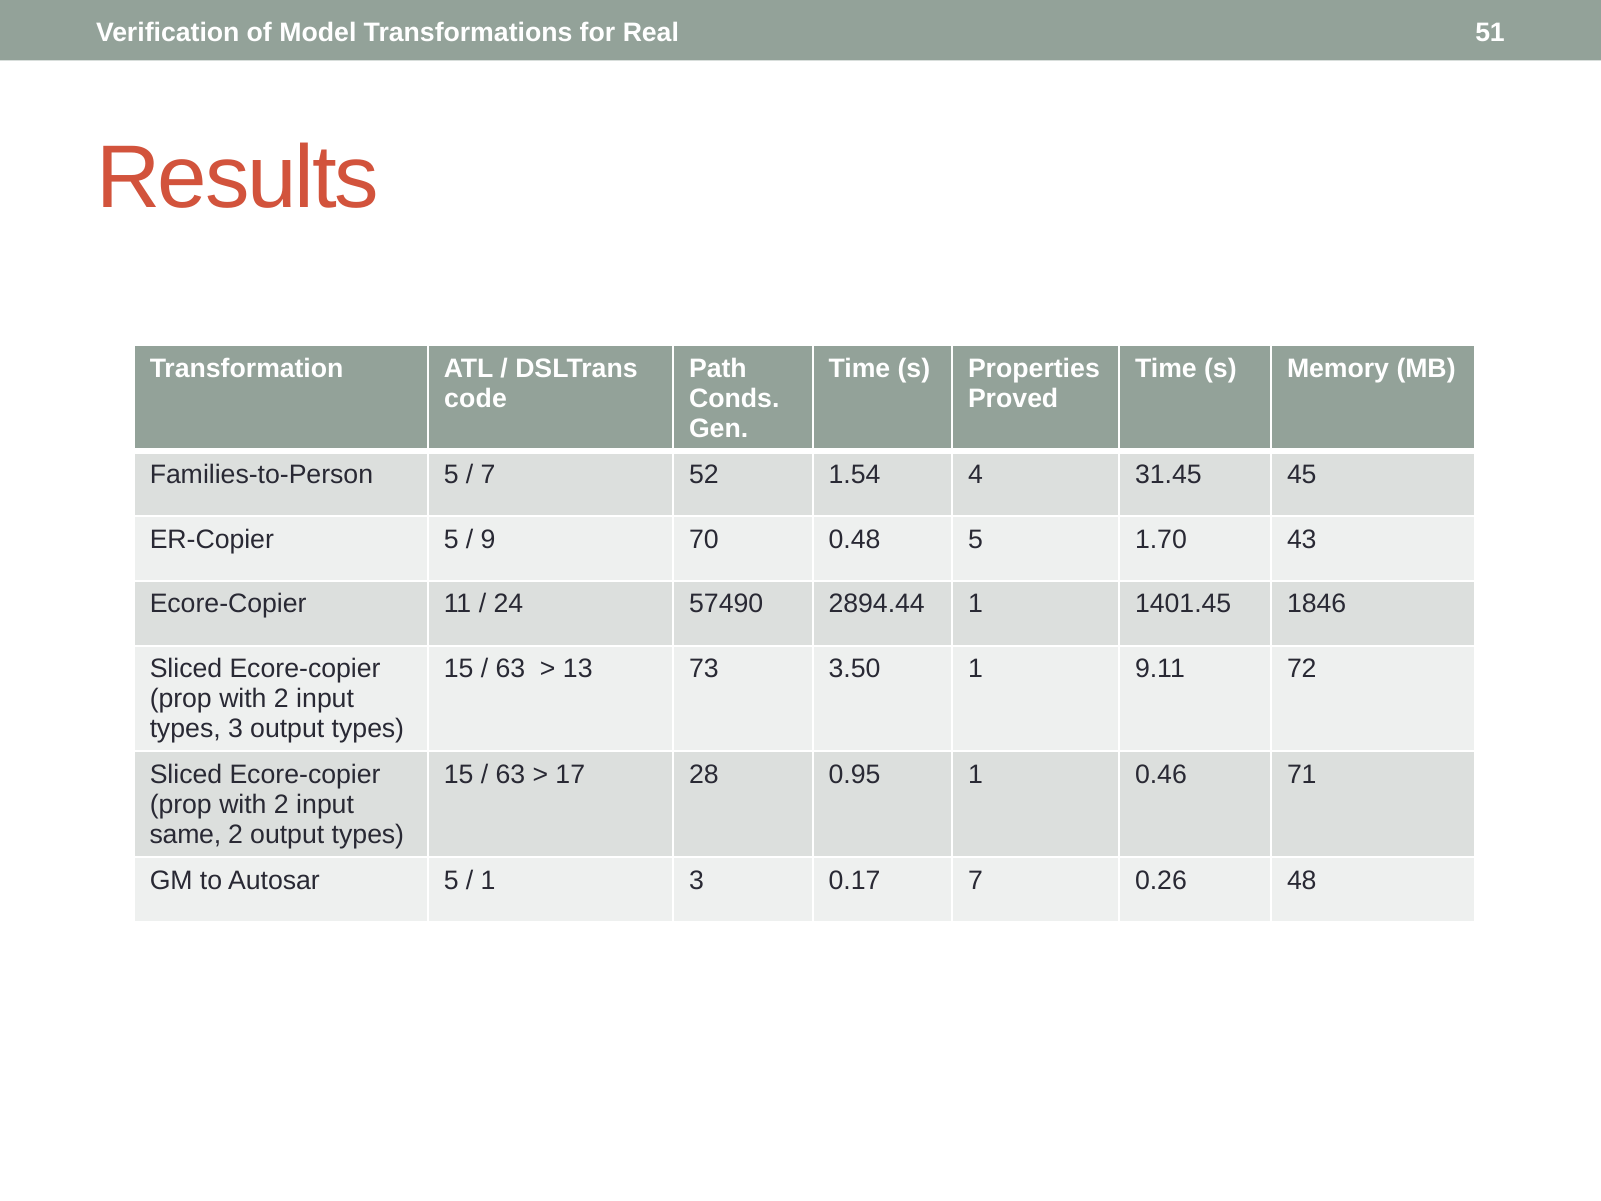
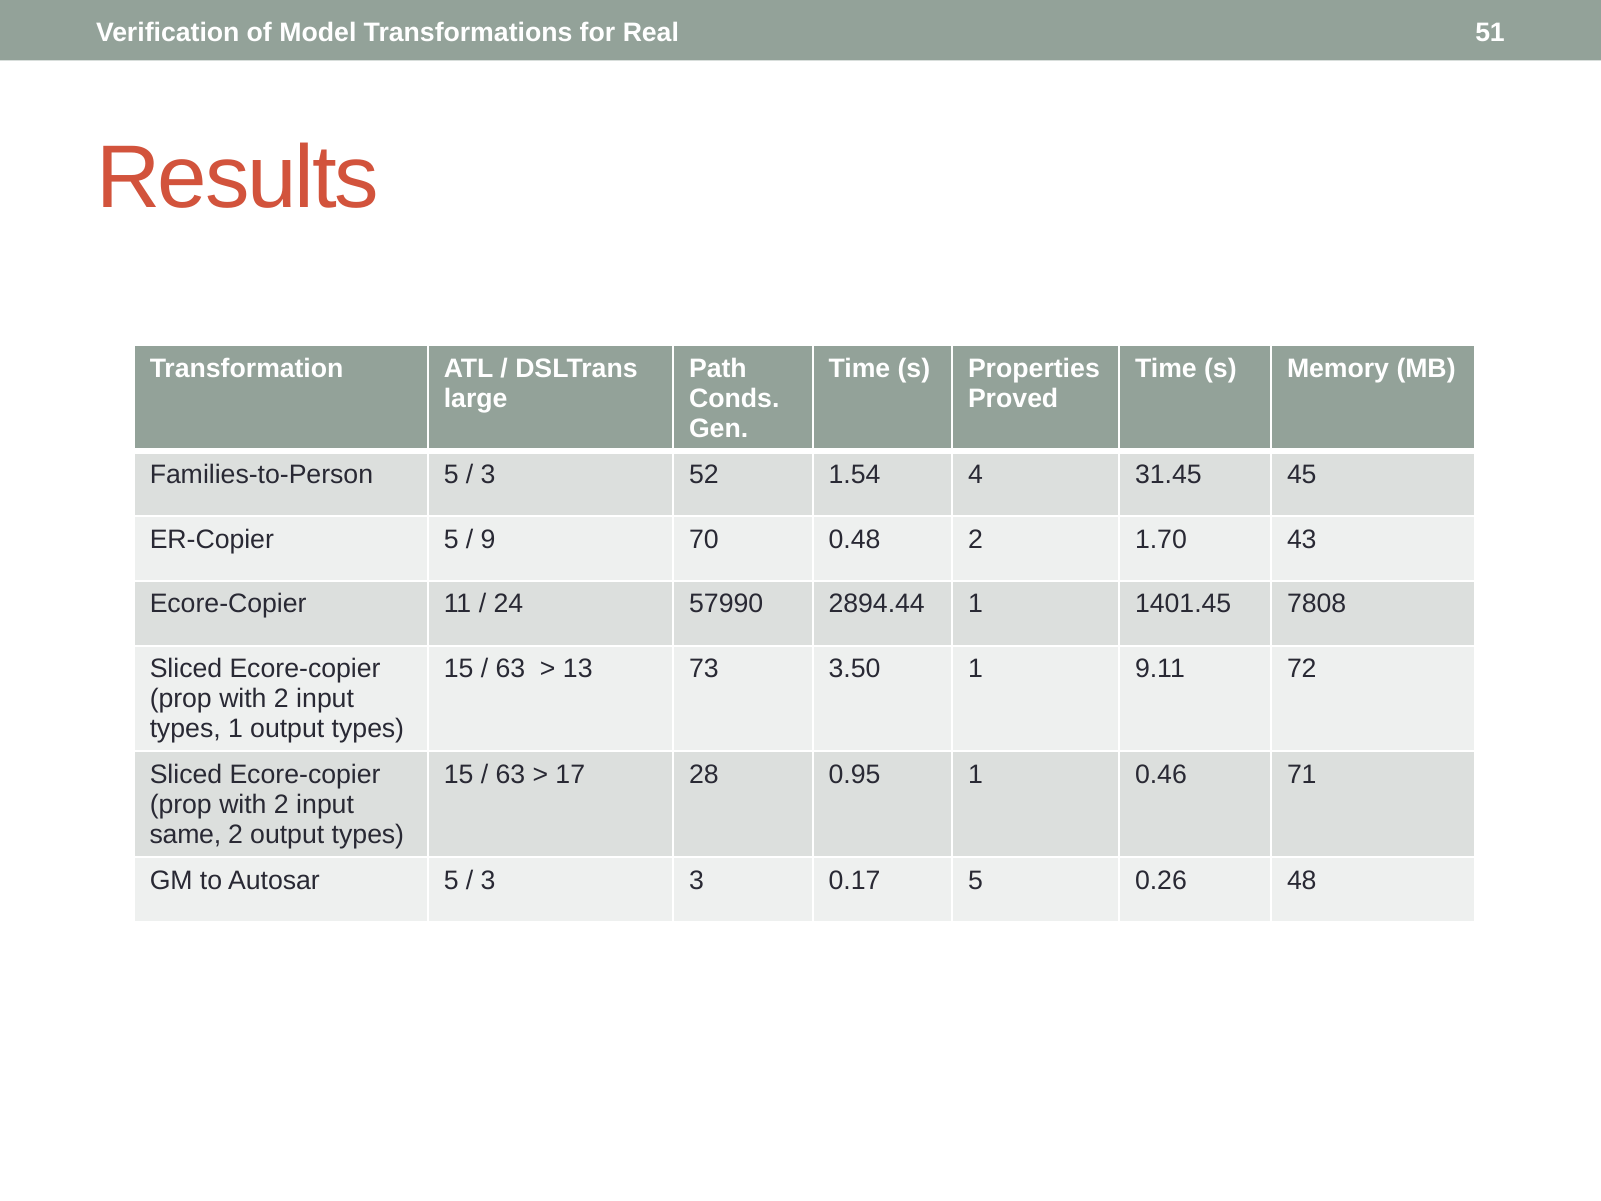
code: code -> large (476, 398)
7: 7 -> 3 (488, 474)
0.48 5: 5 -> 2 (976, 539)
57490: 57490 -> 57990 (726, 604)
1846: 1846 -> 7808 (1317, 604)
types 3: 3 -> 1 (235, 729)
1: 1 -> 3 (488, 880)
0.17 7: 7 -> 5 (976, 880)
